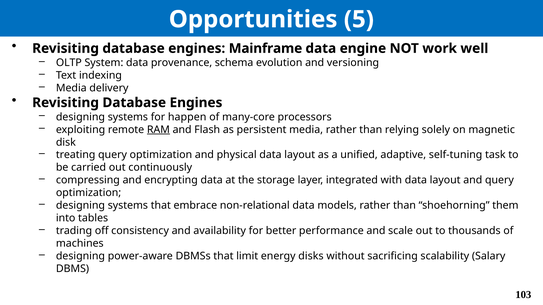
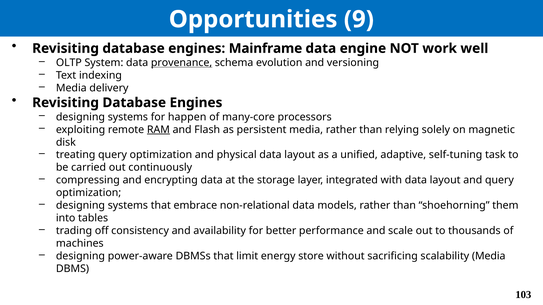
5: 5 -> 9 (359, 19)
provenance underline: none -> present (182, 63)
disks: disks -> store (311, 256)
scalability Salary: Salary -> Media (489, 256)
